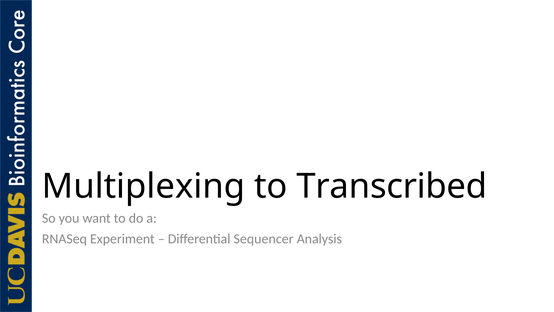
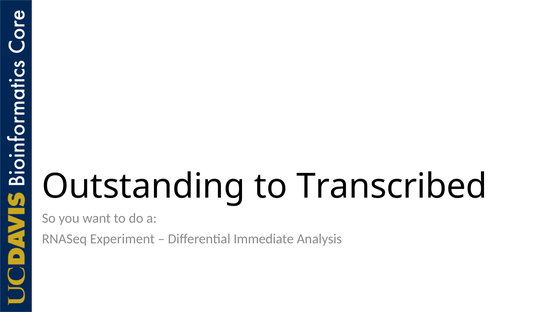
Multiplexing: Multiplexing -> Outstanding (144, 186)
Sequencer: Sequencer -> Immediate (264, 239)
